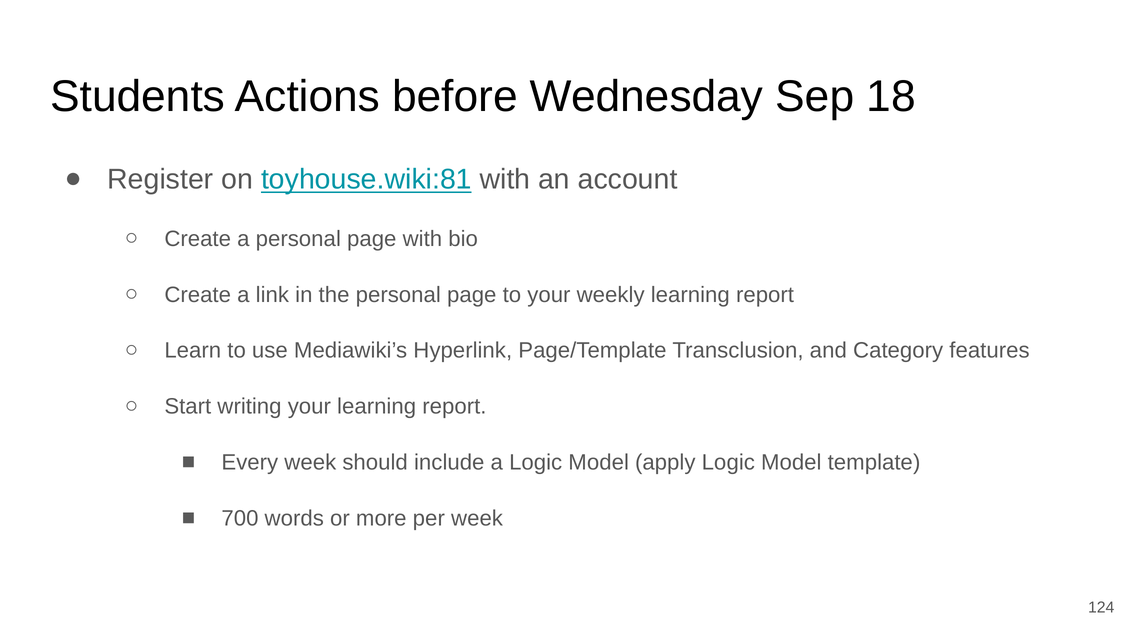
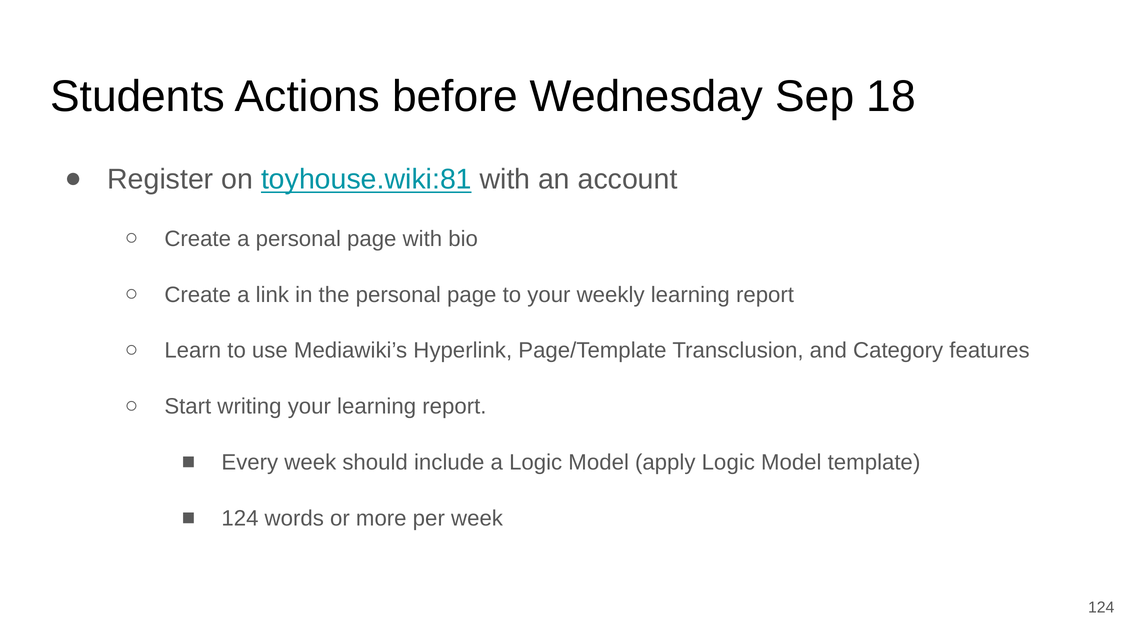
700: 700 -> 124 (240, 518)
